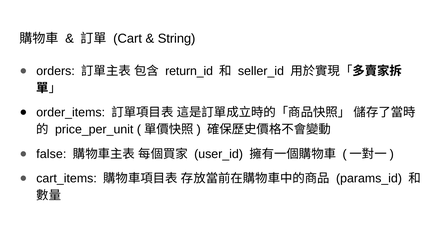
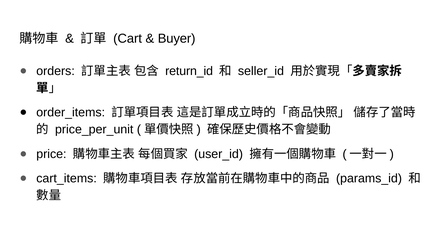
String: String -> Buyer (177, 39)
false: false -> price (51, 154)
